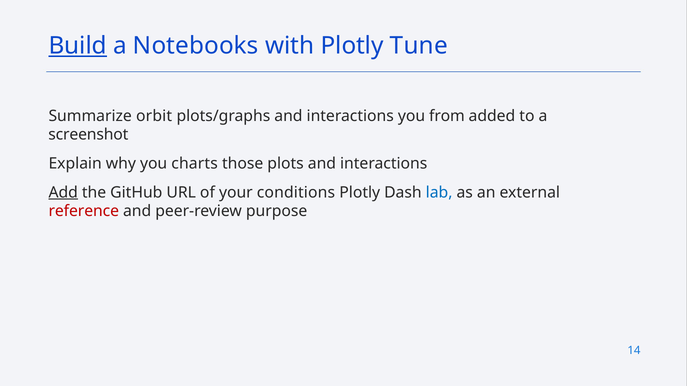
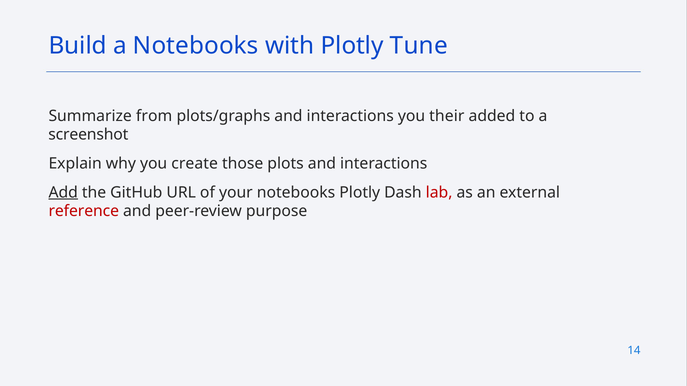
Build underline: present -> none (78, 46)
orbit: orbit -> from (154, 116)
from: from -> their (447, 116)
charts: charts -> create (195, 164)
your conditions: conditions -> notebooks (296, 193)
lab colour: blue -> red (439, 193)
